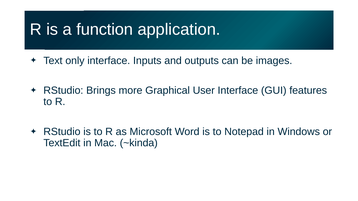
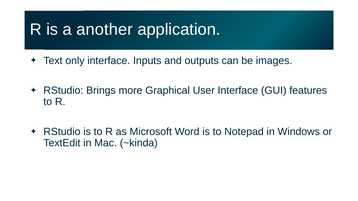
function: function -> another (105, 29)
